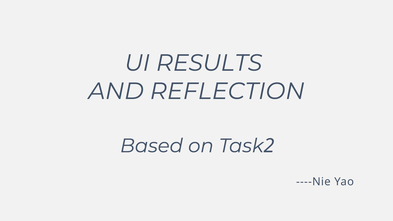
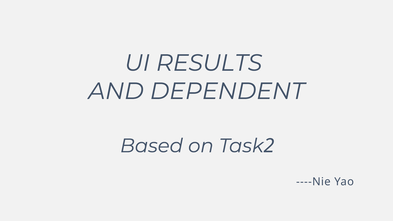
REFLECTION: REFLECTION -> DEPENDENT (227, 91)
